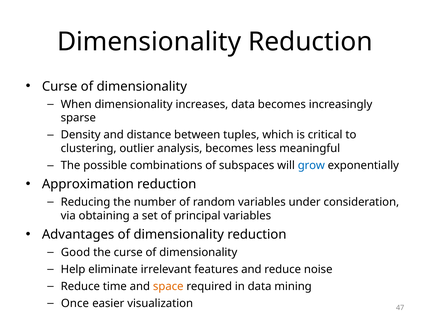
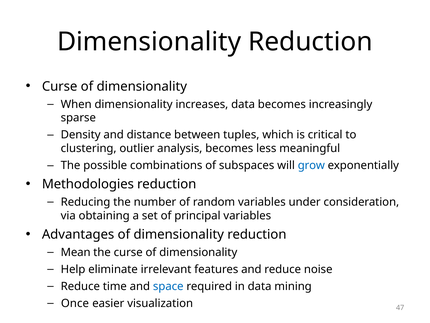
Approximation: Approximation -> Methodologies (88, 184)
Good: Good -> Mean (76, 252)
space colour: orange -> blue (168, 286)
